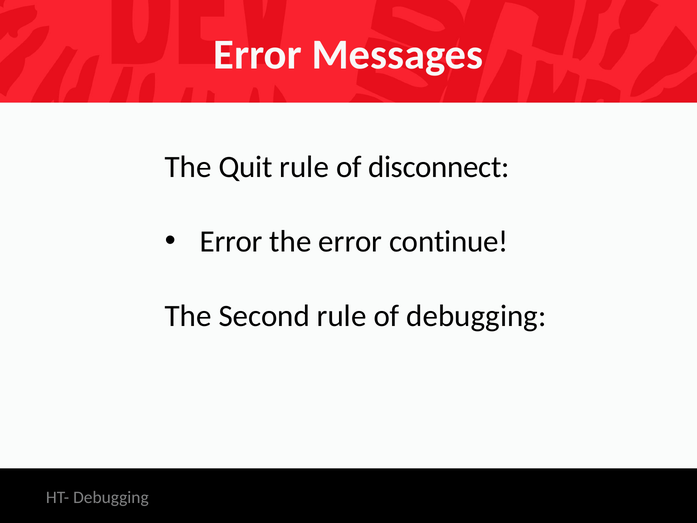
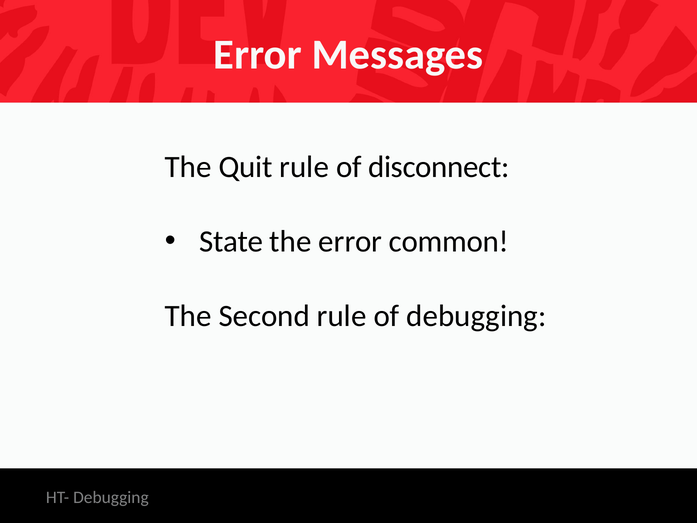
Error: Error -> State (231, 242)
continue: continue -> common (449, 242)
